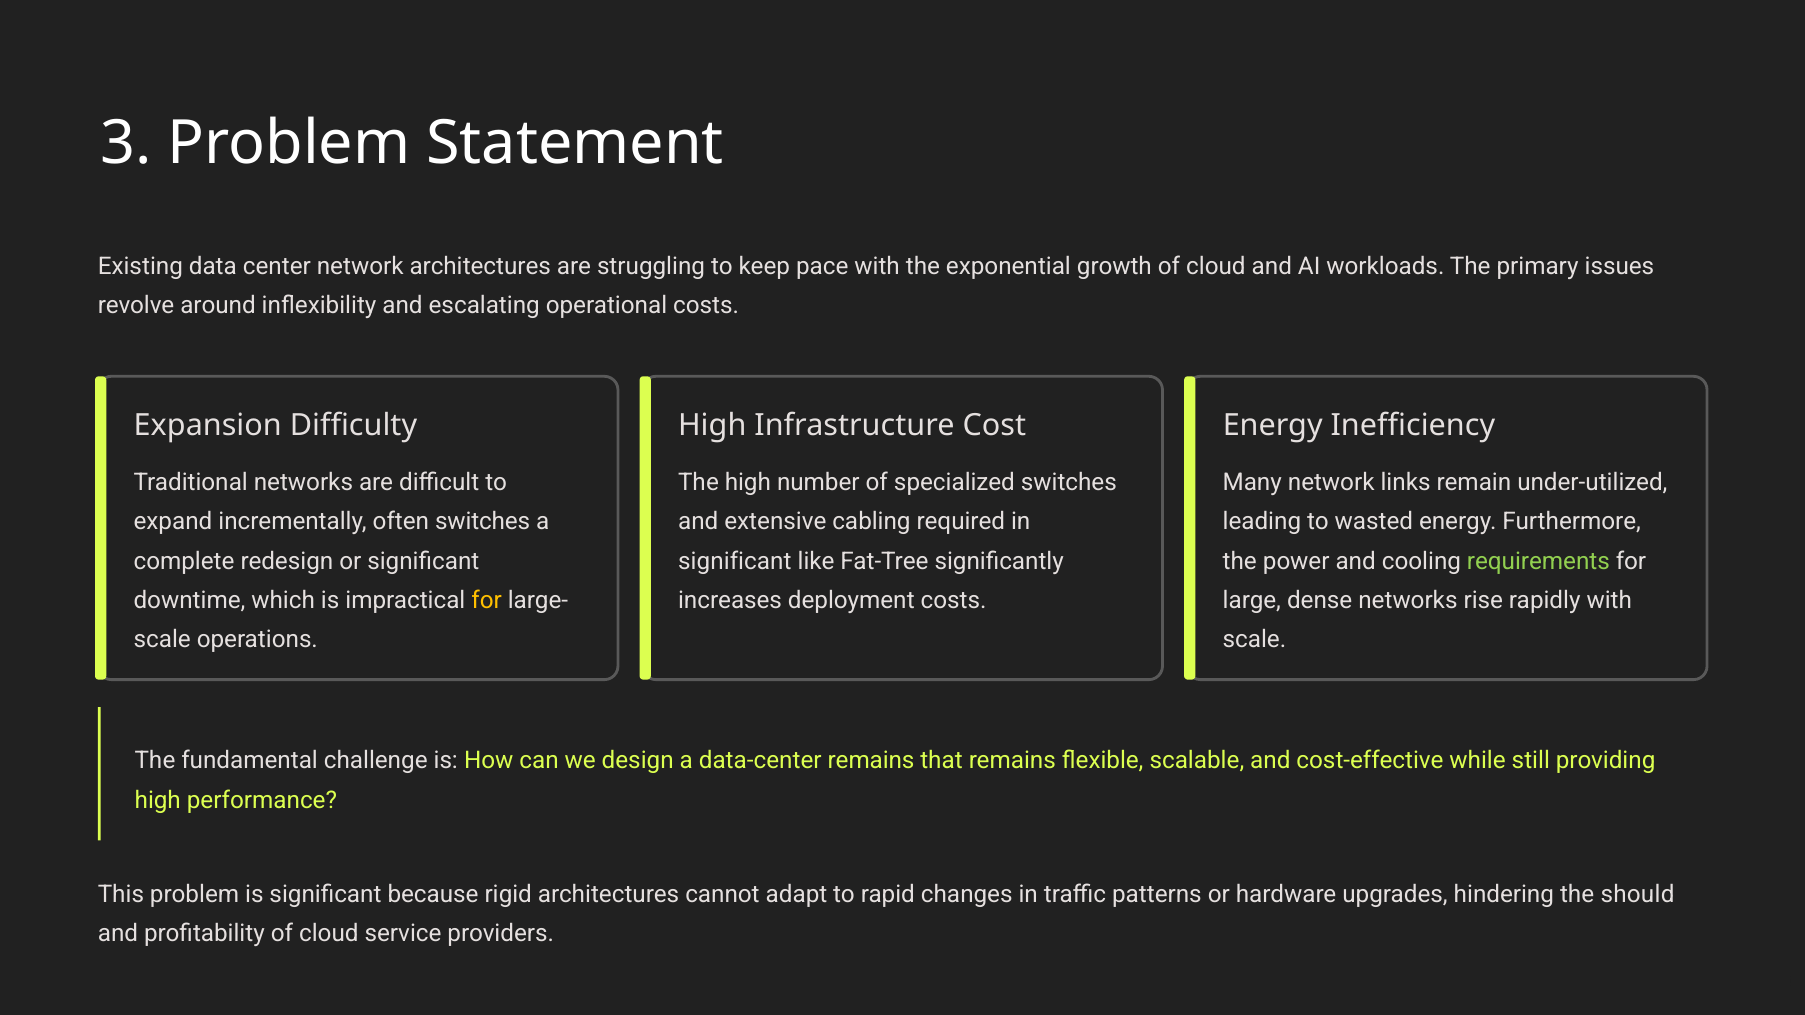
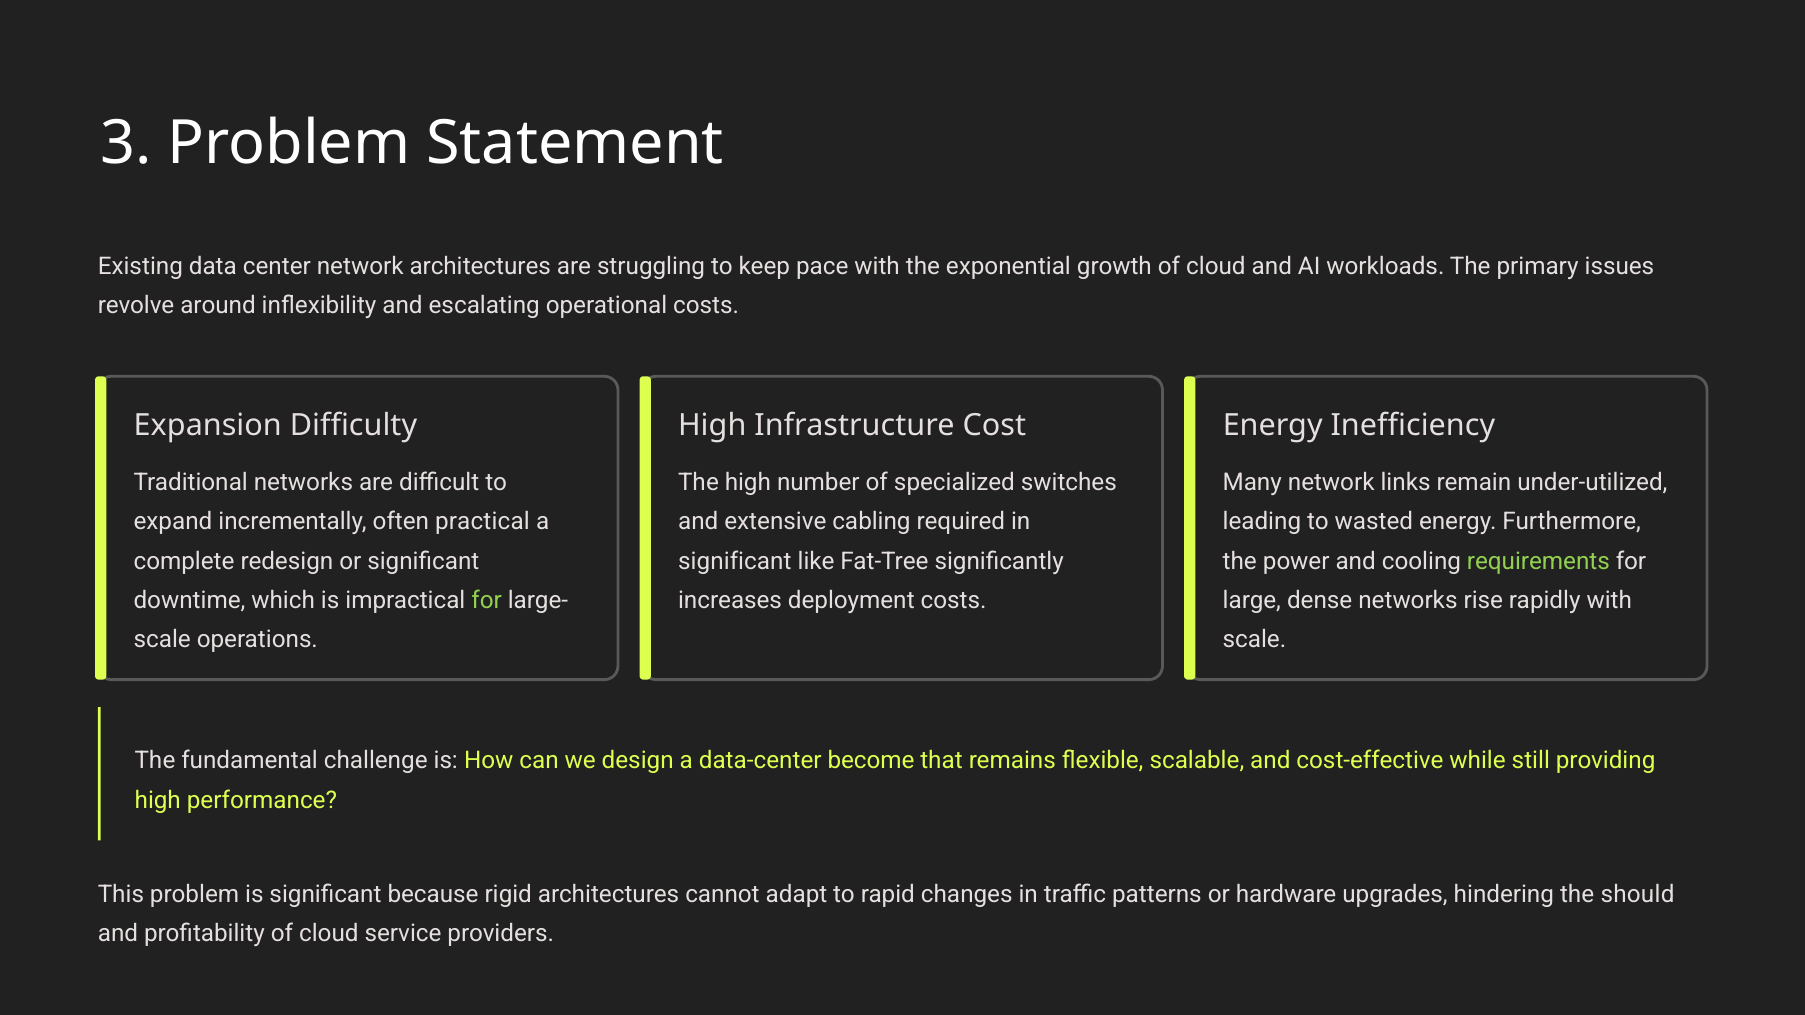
often switches: switches -> practical (482, 522)
for colour: yellow -> light green (487, 600)
data-center remains: remains -> become (871, 761)
